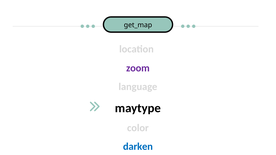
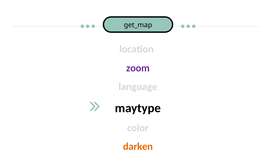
darken colour: blue -> orange (138, 147)
